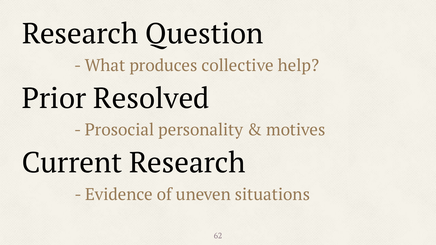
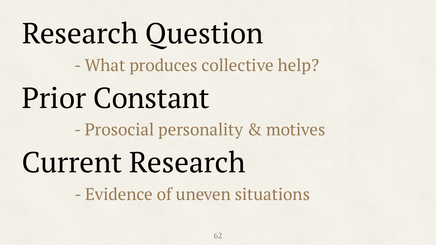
Resolved: Resolved -> Constant (152, 99)
